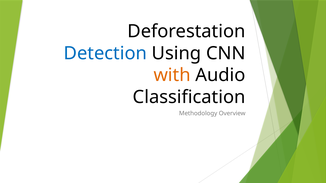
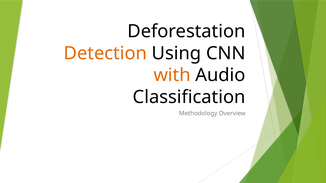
Detection colour: blue -> orange (105, 53)
